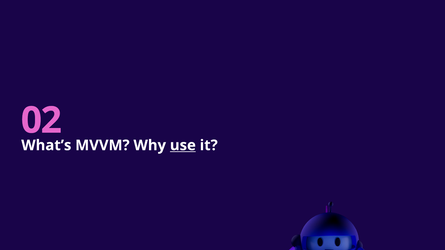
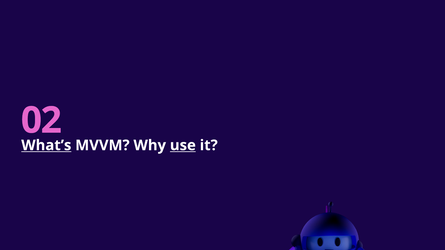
What’s underline: none -> present (46, 145)
